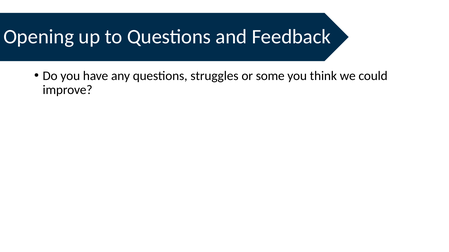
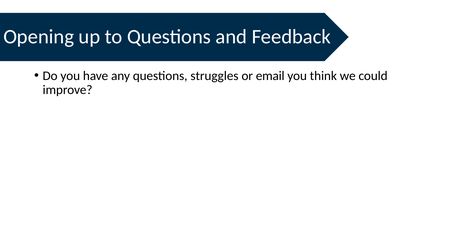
some: some -> email (270, 76)
